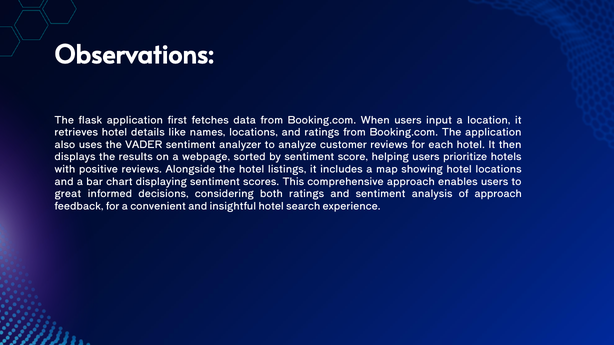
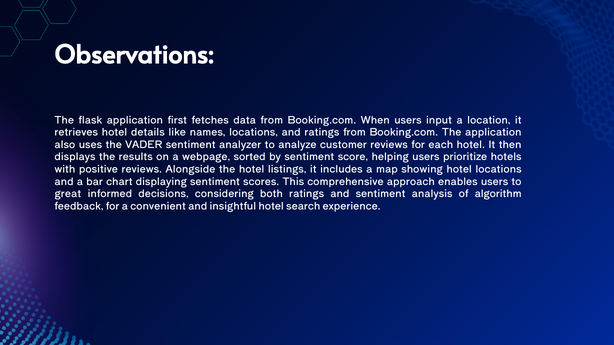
of approach: approach -> algorithm (498, 194)
